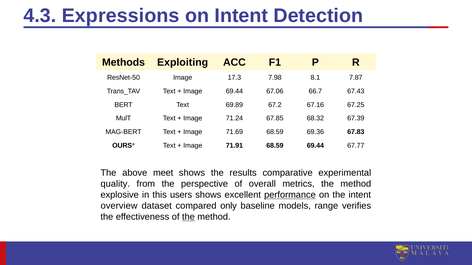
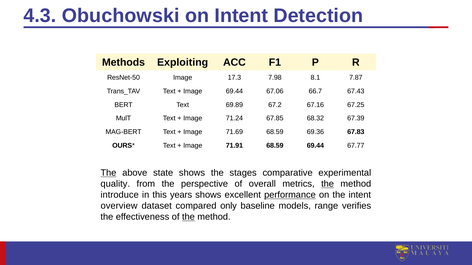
Expressions: Expressions -> Obuchowski (121, 16)
The underline: none -> present (108, 173)
meet: meet -> state (163, 173)
results: results -> stages (243, 173)
the underline: none -> present (328, 184)
explosive: explosive -> introduce (120, 195)
users: users -> years (181, 195)
